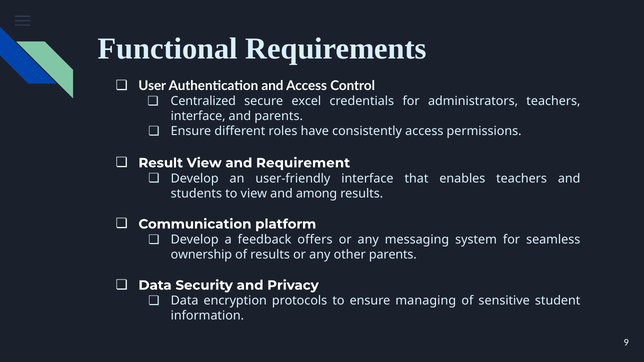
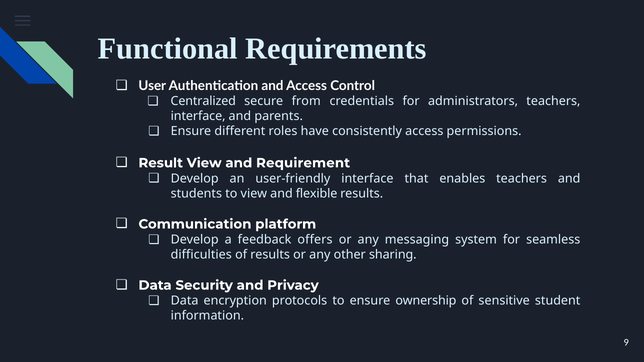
excel: excel -> from (306, 101)
among: among -> flexible (317, 194)
ownership: ownership -> difficulties (201, 255)
other parents: parents -> sharing (393, 255)
managing: managing -> ownership (426, 301)
